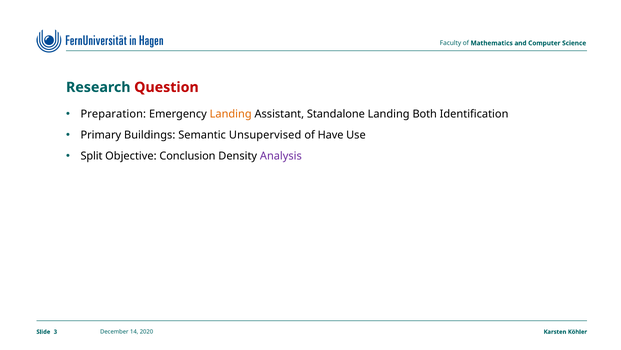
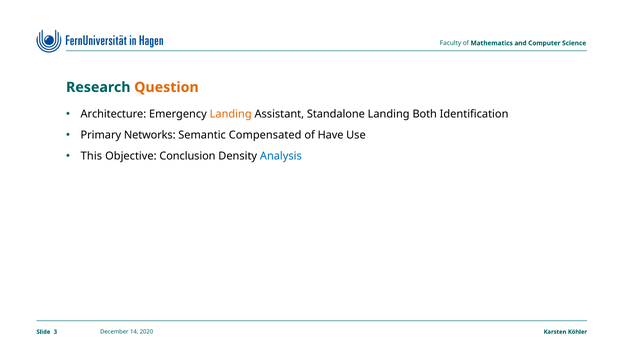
Question colour: red -> orange (166, 87)
Preparation: Preparation -> Architecture (113, 114)
Buildings: Buildings -> Networks (150, 135)
Unsupervised: Unsupervised -> Compensated (265, 135)
Split: Split -> This (91, 156)
Analysis colour: purple -> blue (281, 156)
